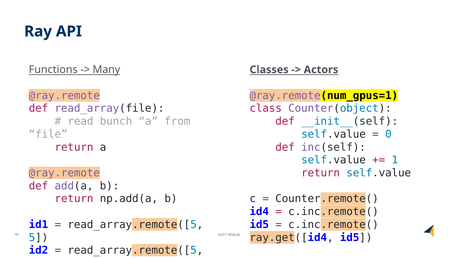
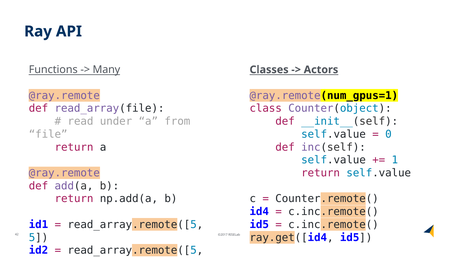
bunch: bunch -> under (116, 121)
